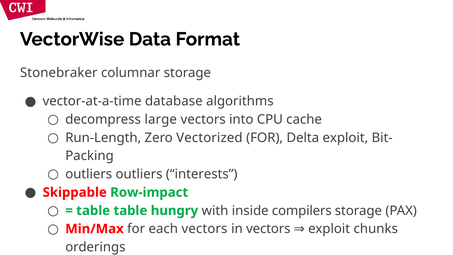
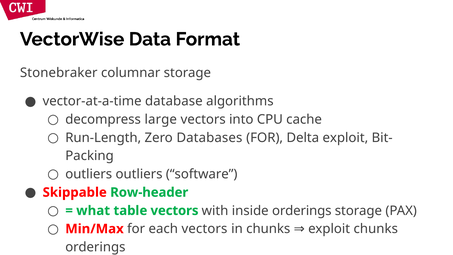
Vectorized: Vectorized -> Databases (209, 138)
interests: interests -> software (202, 174)
Row-impact: Row-impact -> Row-header (149, 192)
table: table -> what (93, 210)
table hungry: hungry -> vectors (175, 210)
inside compilers: compilers -> orderings (302, 210)
in vectors: vectors -> chunks (268, 229)
